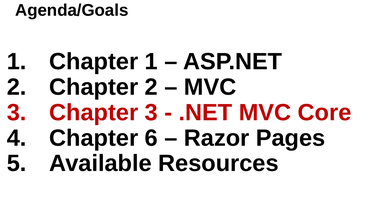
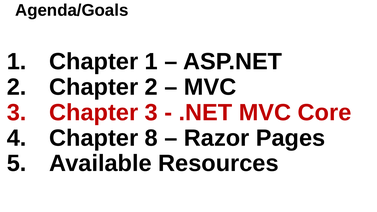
6: 6 -> 8 (151, 138)
